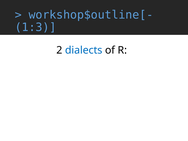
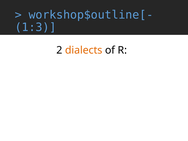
dialects colour: blue -> orange (84, 50)
